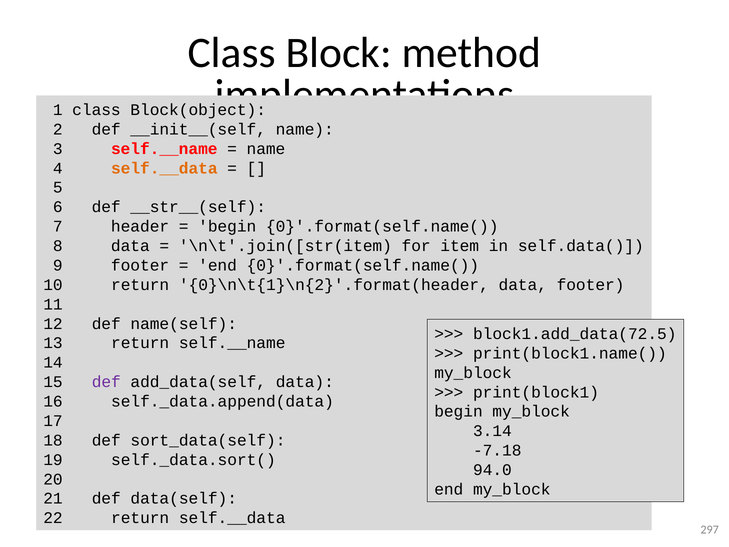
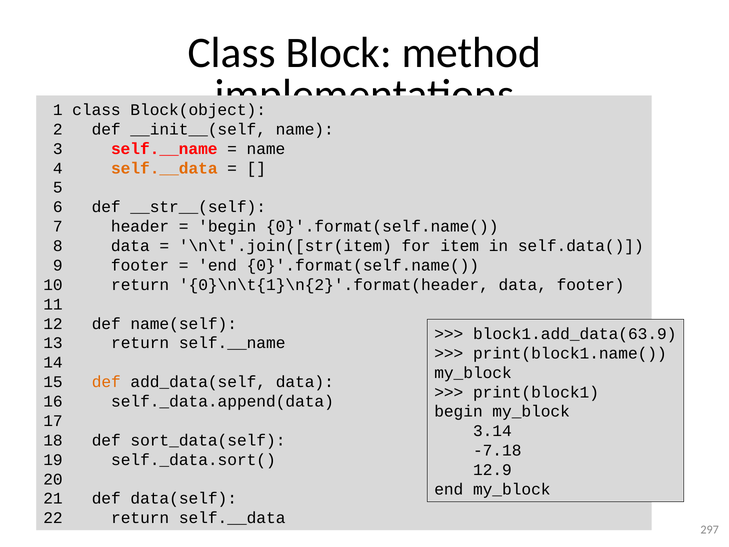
block1.add_data(72.5: block1.add_data(72.5 -> block1.add_data(63.9 (575, 334)
def colour: purple -> orange (106, 382)
94.0: 94.0 -> 12.9 (492, 470)
